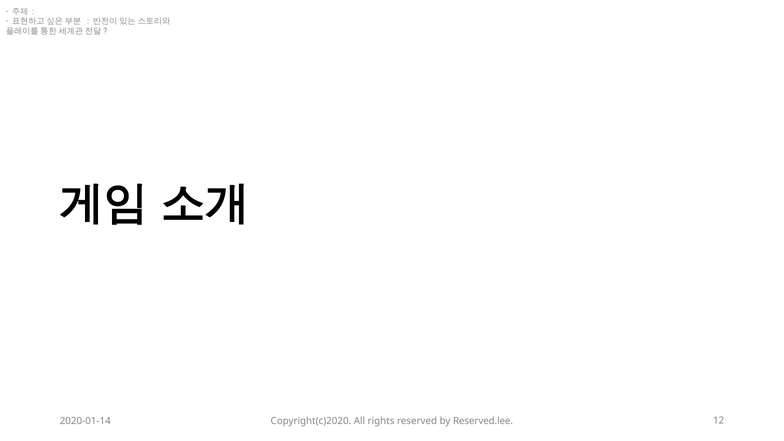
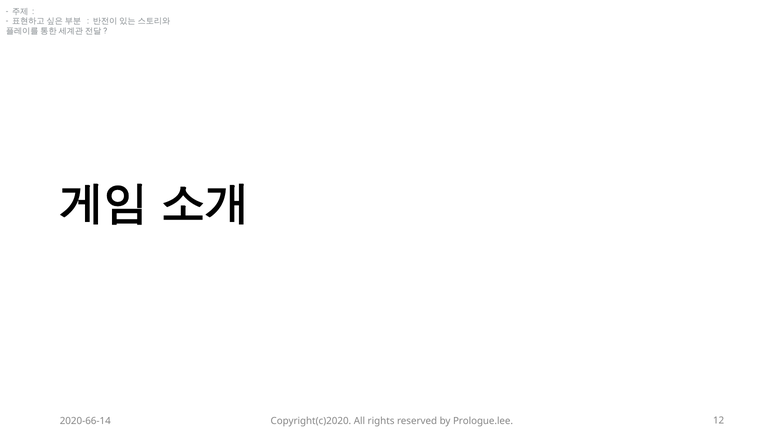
2020-01-14: 2020-01-14 -> 2020-66-14 (85, 421)
Reserved.lee: Reserved.lee -> Prologue.lee (483, 421)
